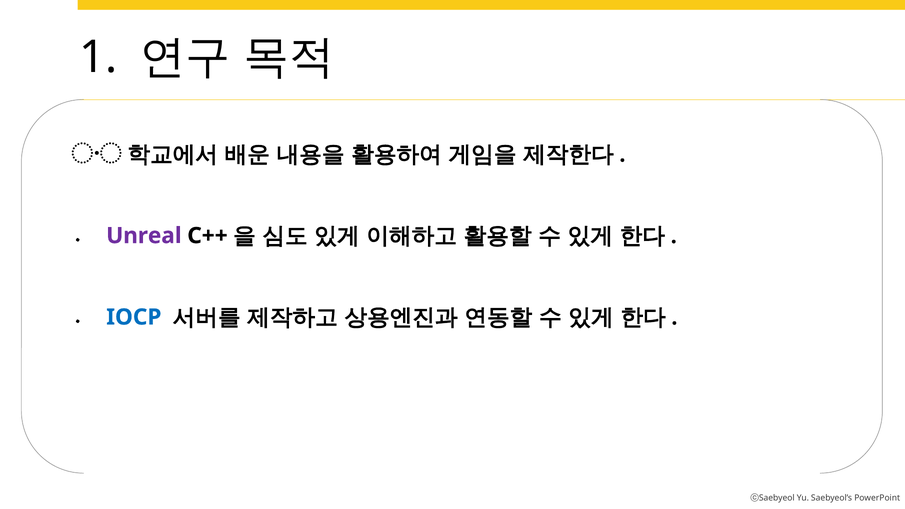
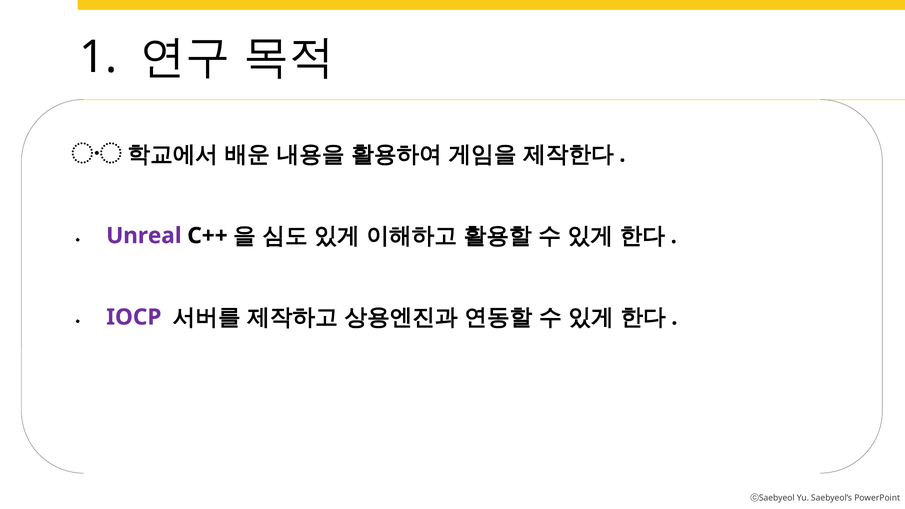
IOCP colour: blue -> purple (134, 317)
